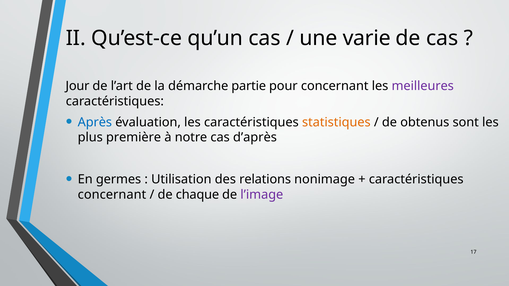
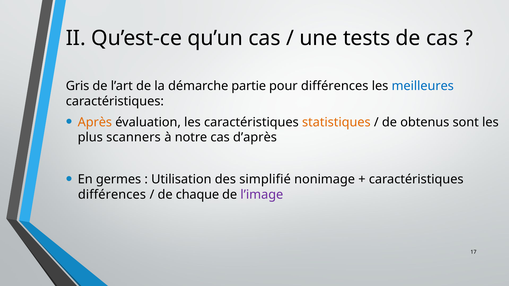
varie: varie -> tests (367, 38)
Jour: Jour -> Gris (78, 86)
pour concernant: concernant -> différences (335, 86)
meilleures colour: purple -> blue (423, 86)
Après colour: blue -> orange (95, 122)
première: première -> scanners (133, 138)
relations: relations -> simplifié (265, 180)
concernant: concernant -> différences (112, 195)
